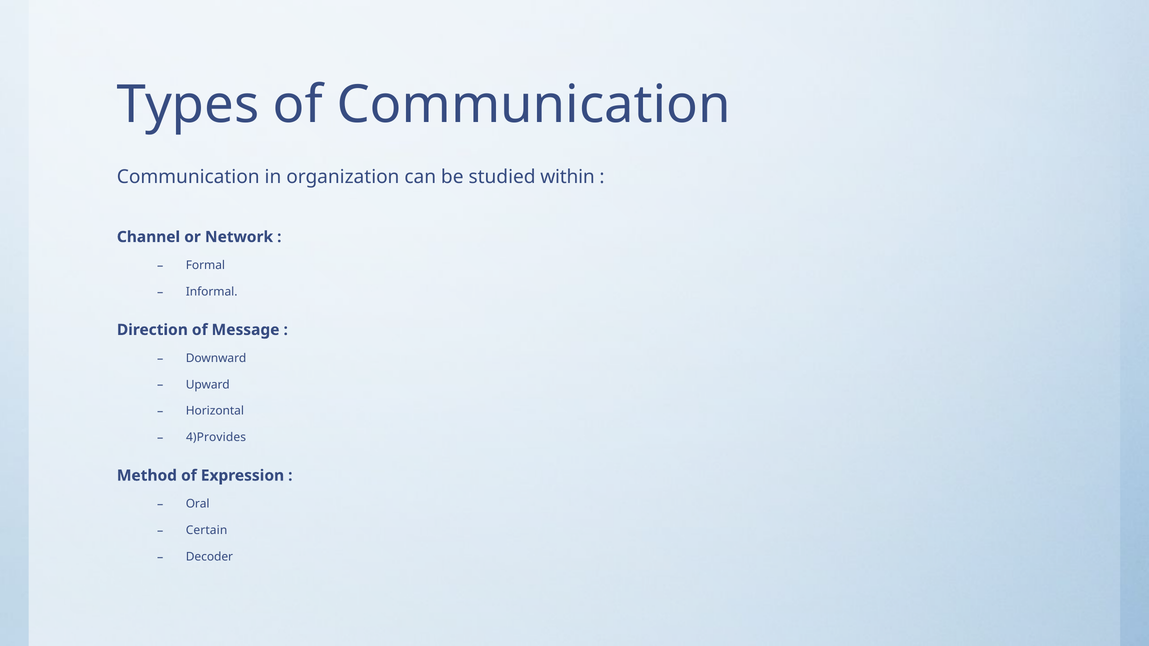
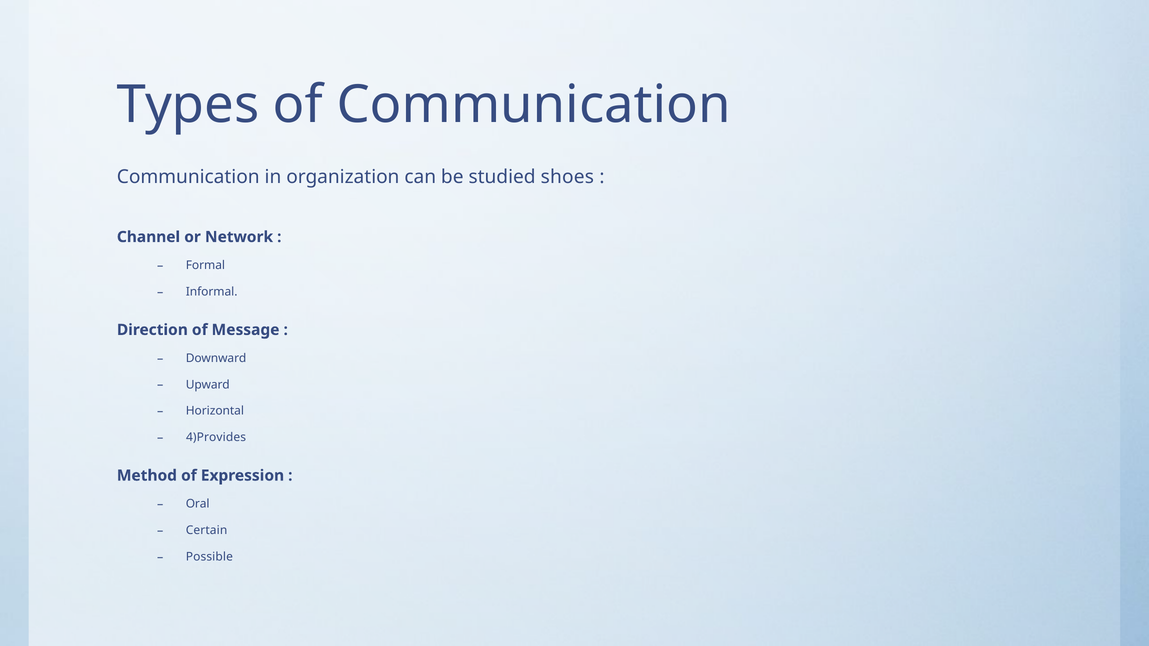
within: within -> shoes (567, 177)
Decoder: Decoder -> Possible (209, 557)
